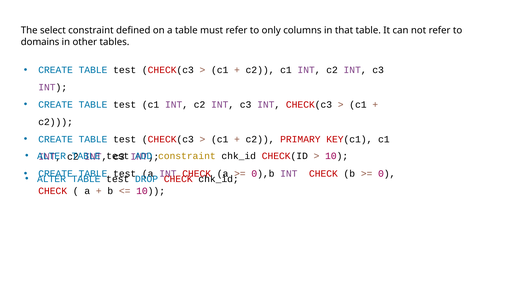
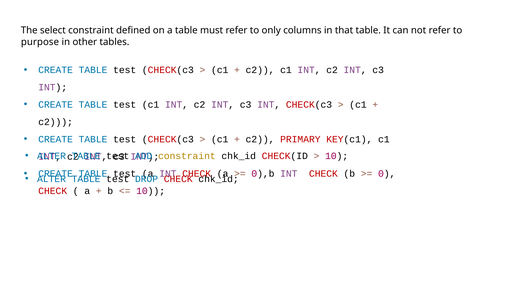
domains: domains -> purpose (40, 42)
